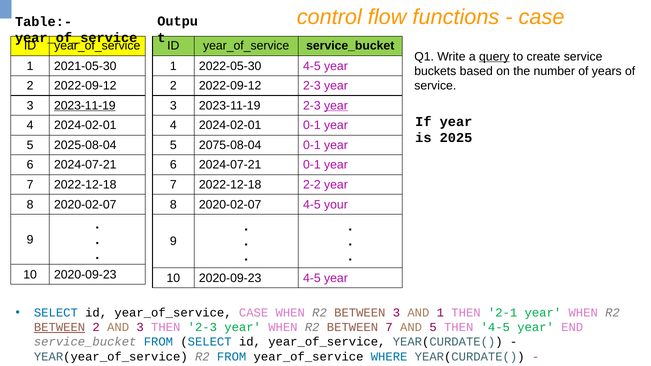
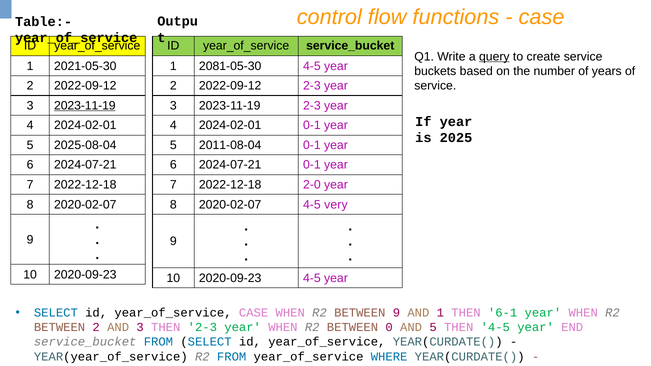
2022-05-30: 2022-05-30 -> 2081-05-30 (230, 66)
year underline: present -> none (336, 106)
2075-08-04: 2075-08-04 -> 2011-08-04 (230, 145)
2-2: 2-2 -> 2-0 (312, 185)
your: your -> very (336, 205)
BETWEEN 3: 3 -> 9 (396, 313)
2-1: 2-1 -> 6-1 (503, 313)
BETWEEN underline: present -> none (60, 327)
BETWEEN 7: 7 -> 0 (389, 327)
